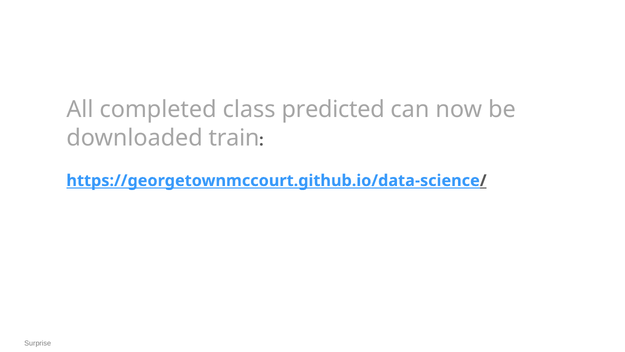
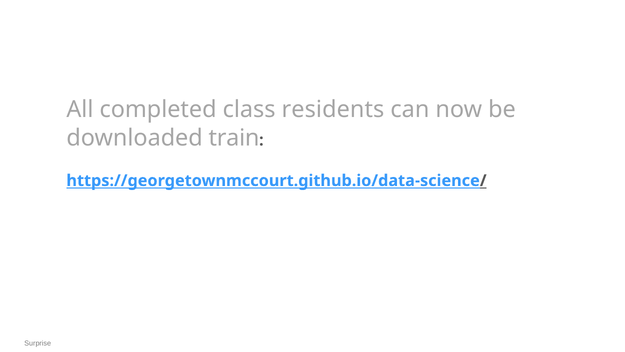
predicted: predicted -> residents (333, 109)
